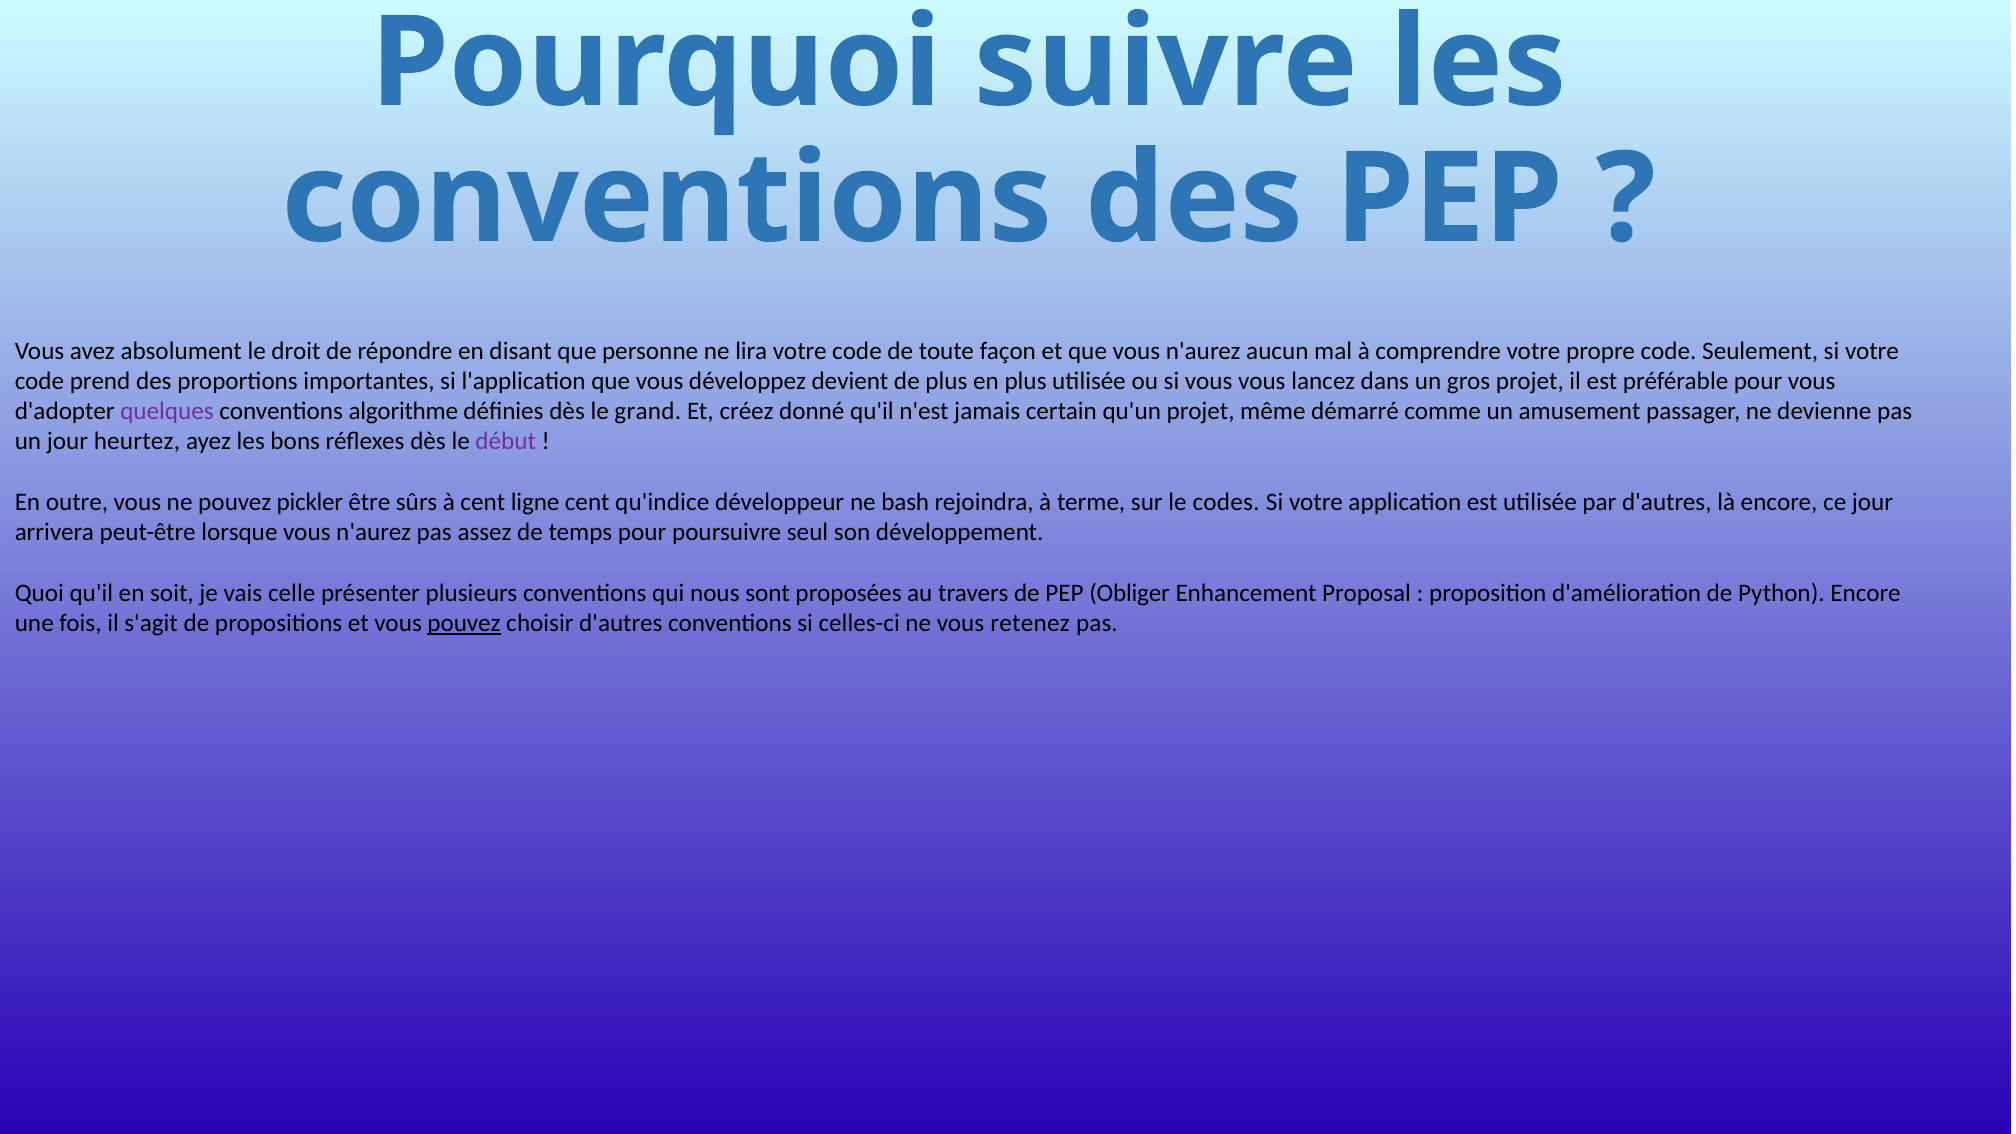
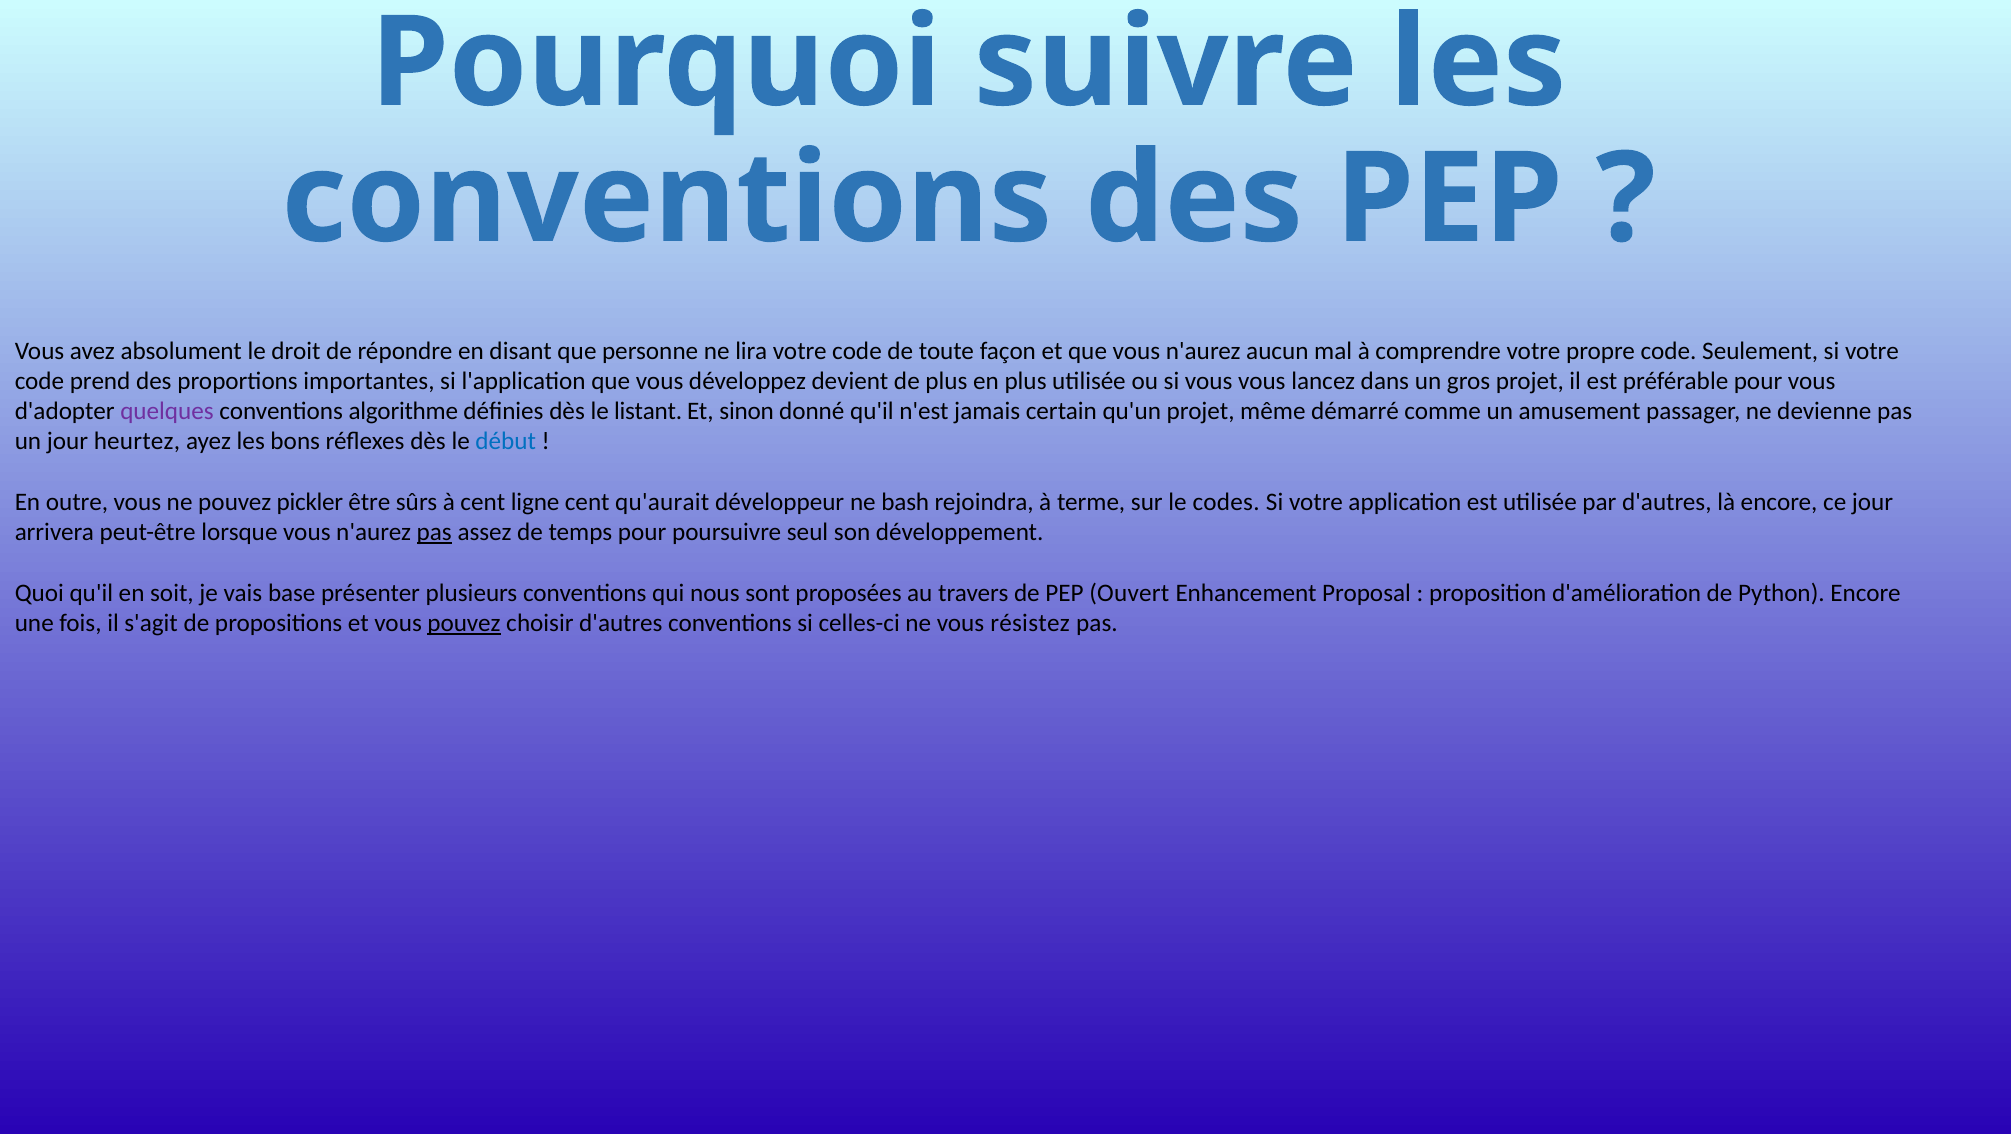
grand: grand -> listant (648, 411)
créez: créez -> sinon (747, 411)
début colour: purple -> blue (506, 442)
qu'indice: qu'indice -> qu'aurait (662, 502)
pas underline: none -> present (434, 532)
celle: celle -> base (292, 593)
Obliger: Obliger -> Ouvert (1129, 593)
retenez: retenez -> résistez (1030, 623)
